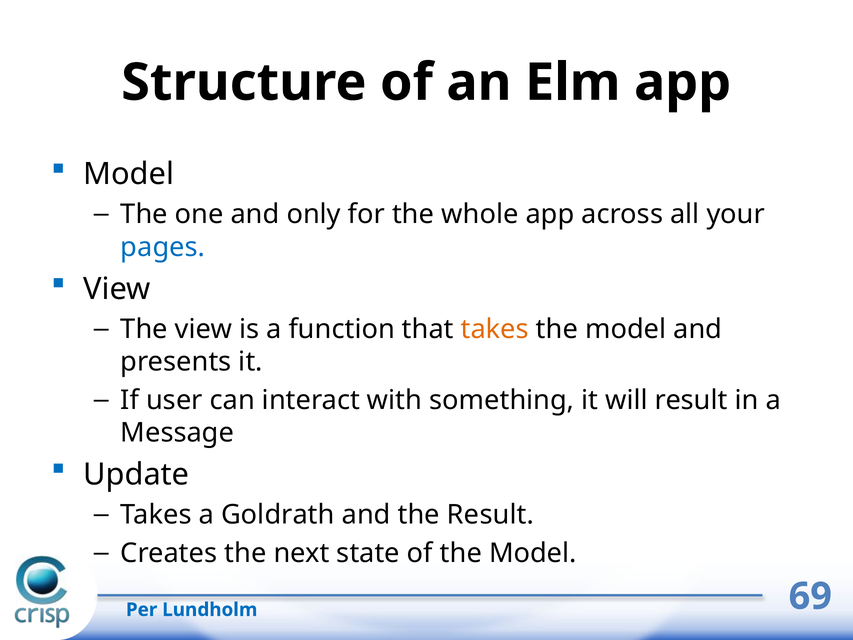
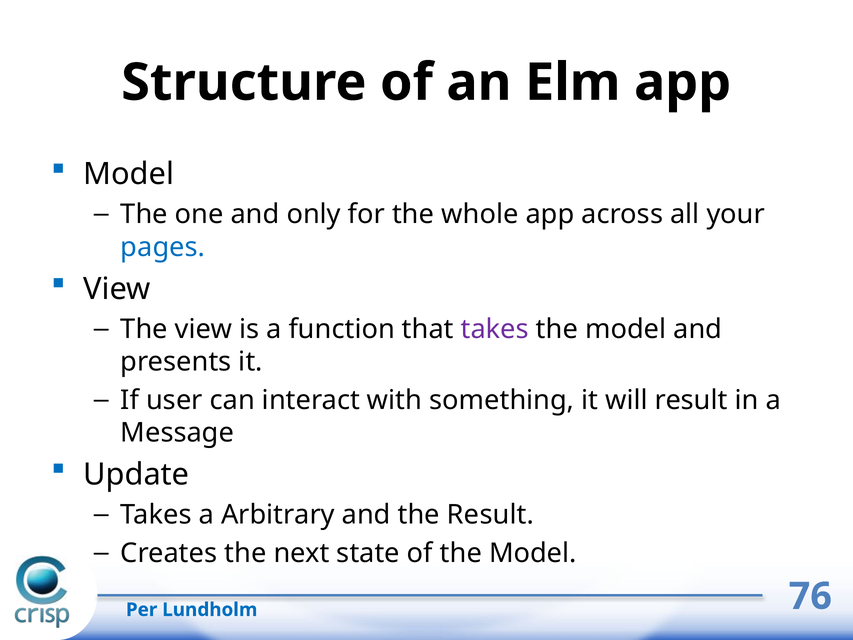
takes colour: orange -> purple (495, 329)
Goldrath: Goldrath -> Arbitrary (278, 515)
69: 69 -> 76 (810, 596)
